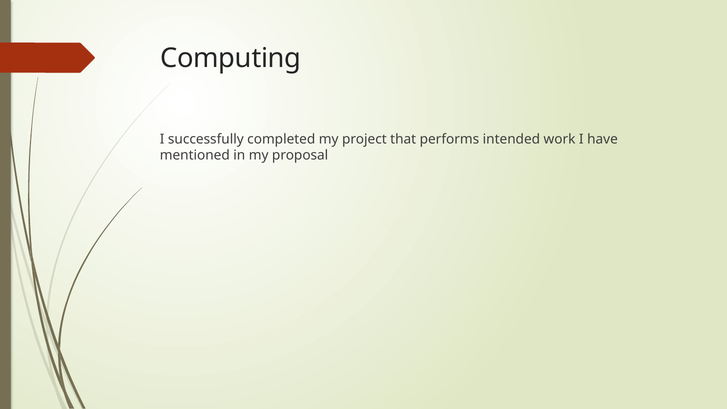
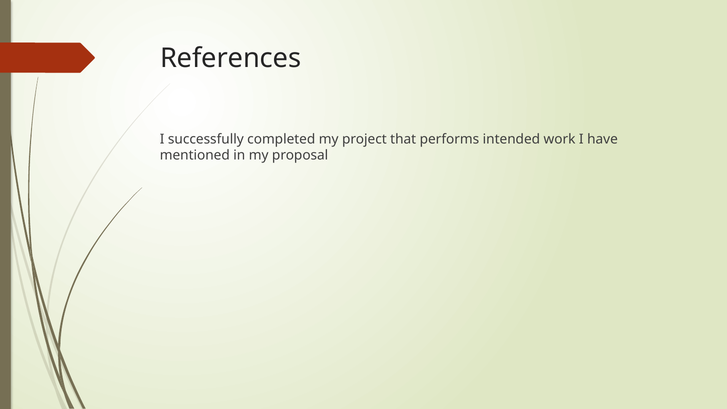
Computing: Computing -> References (231, 58)
